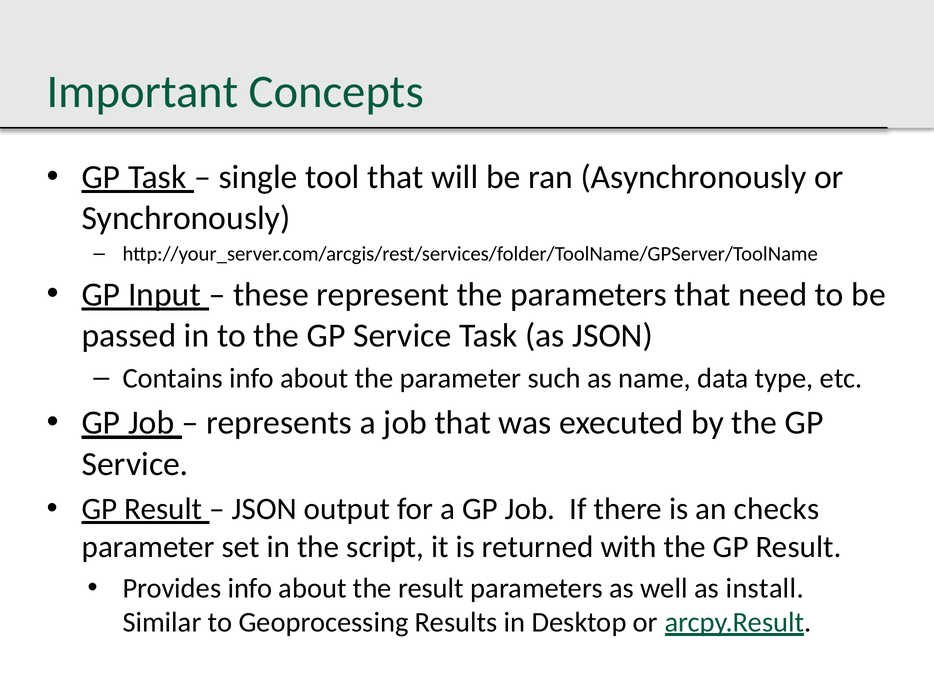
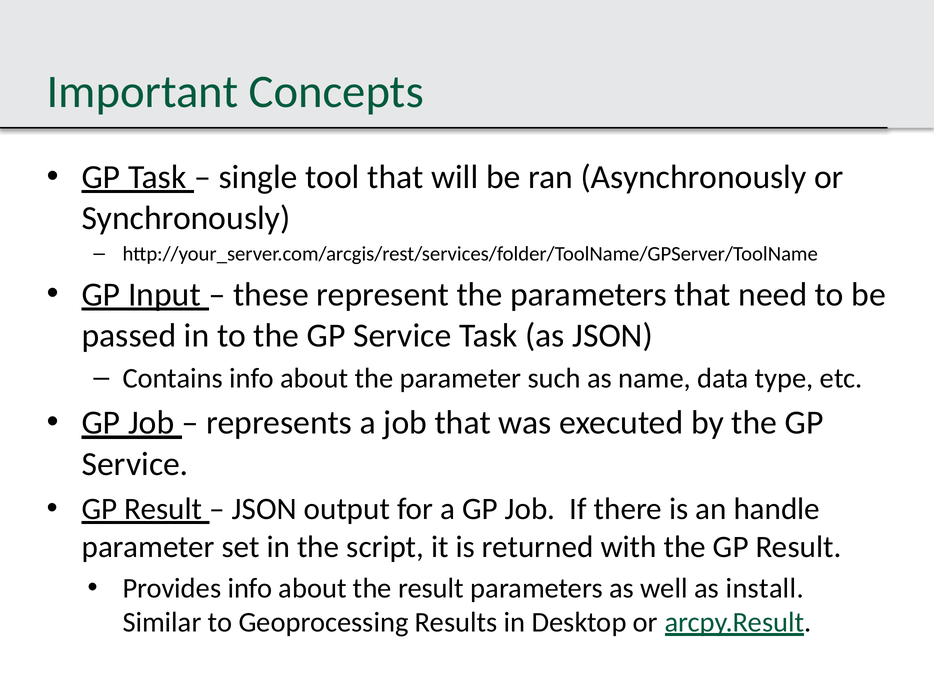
checks: checks -> handle (777, 509)
